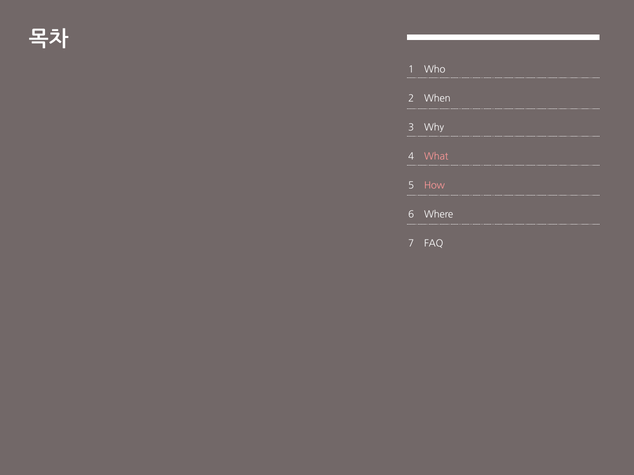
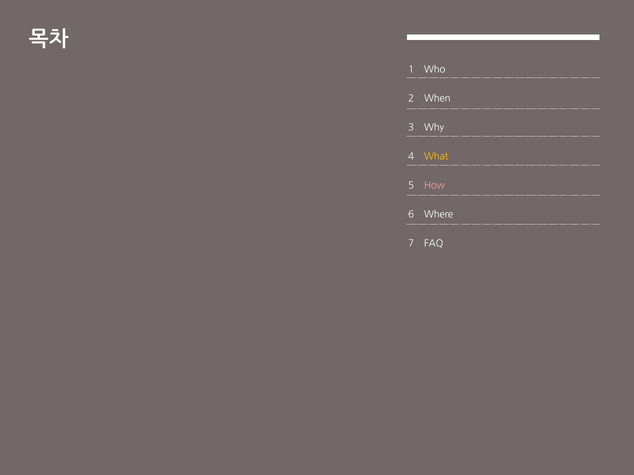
What colour: pink -> yellow (436, 157)
